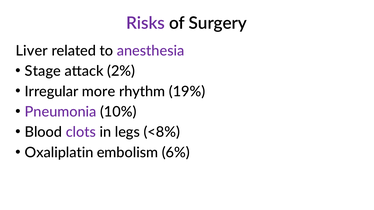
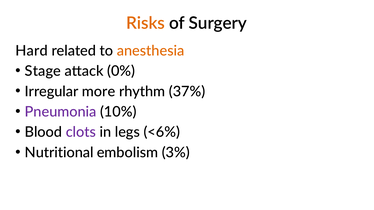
Risks colour: purple -> orange (145, 23)
Liver: Liver -> Hard (32, 51)
anesthesia colour: purple -> orange (151, 51)
2%: 2% -> 0% (121, 71)
19%: 19% -> 37% (187, 92)
<8%: <8% -> <6% (162, 132)
Oxaliplatin: Oxaliplatin -> Nutritional (59, 153)
6%: 6% -> 3% (176, 153)
